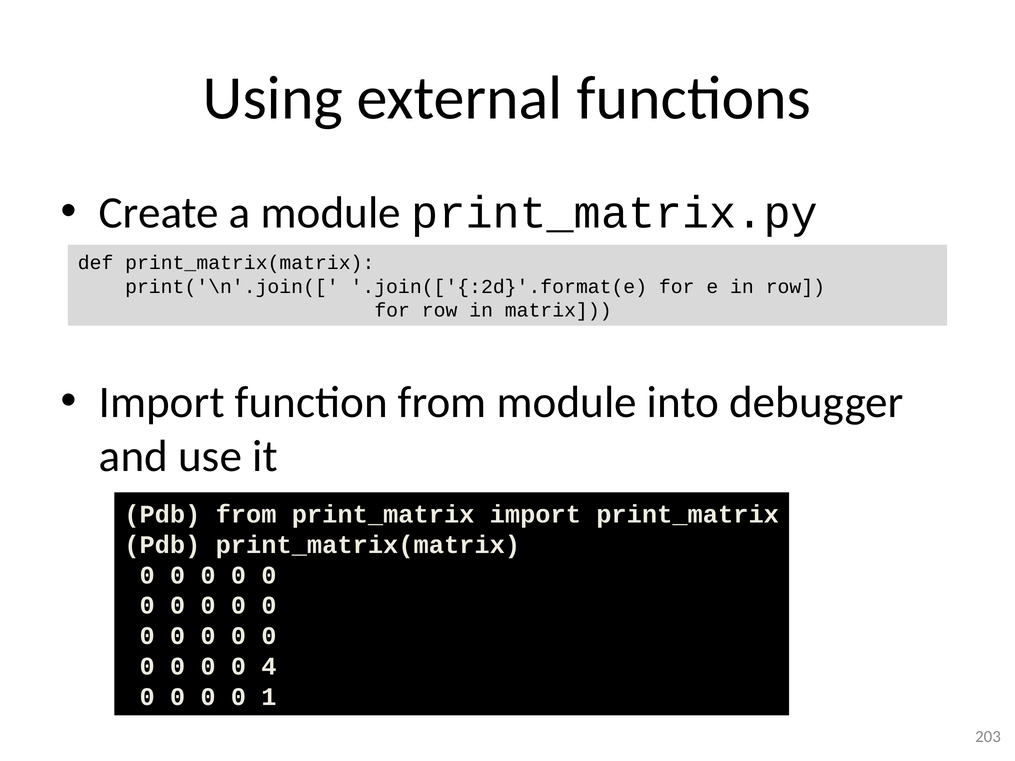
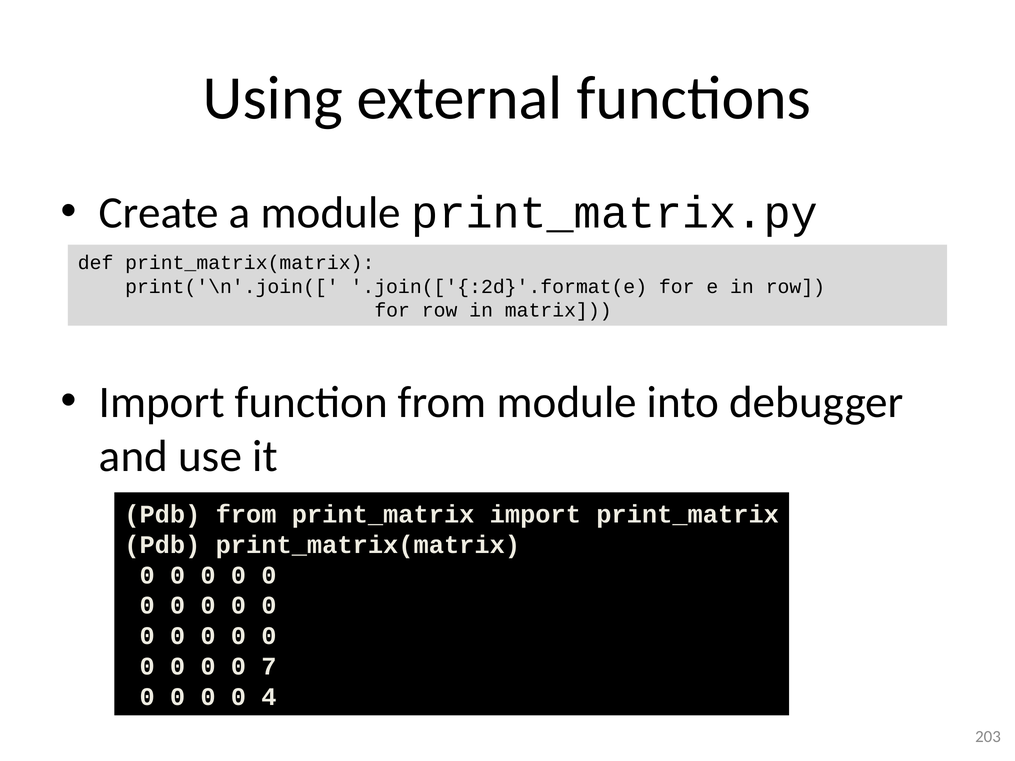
4: 4 -> 7 (269, 667)
1: 1 -> 4 (269, 697)
